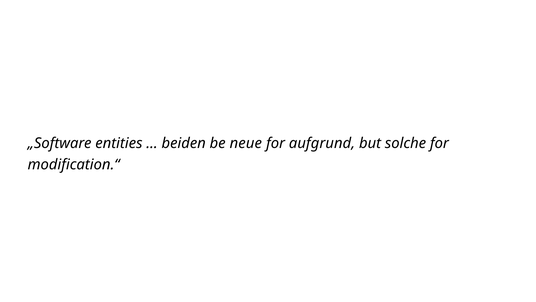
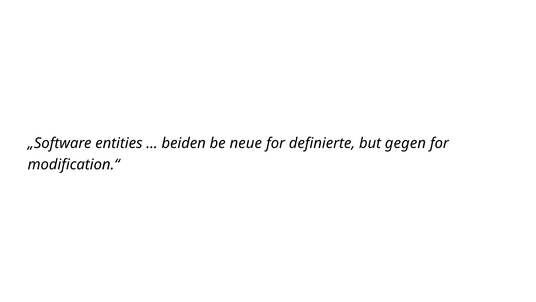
aufgrund: aufgrund -> definierte (322, 143)
solche: solche -> gegen (405, 143)
